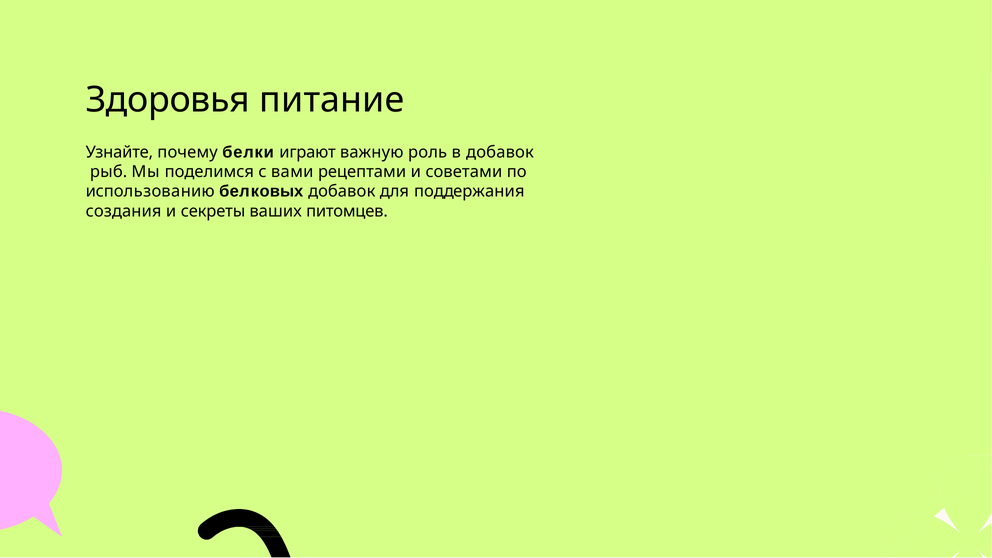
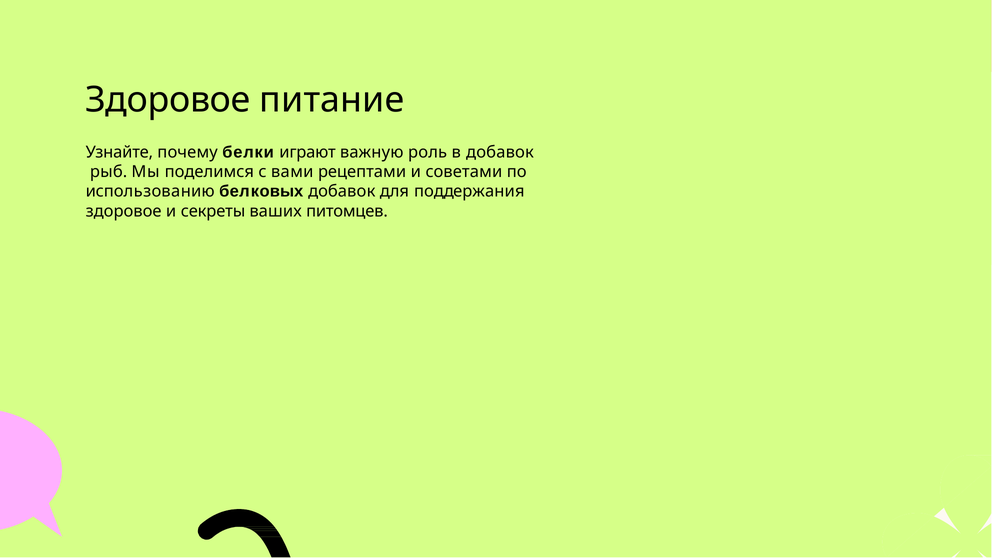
Здоровья: Здоровья -> Здоровое (168, 100)
создания: создания -> здоровое (124, 211)
